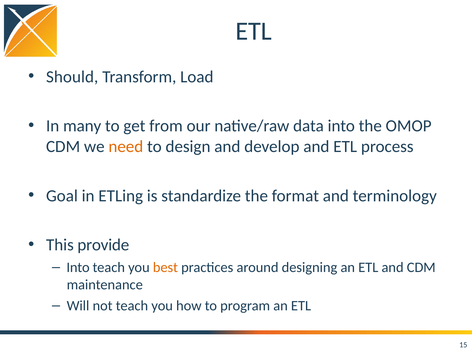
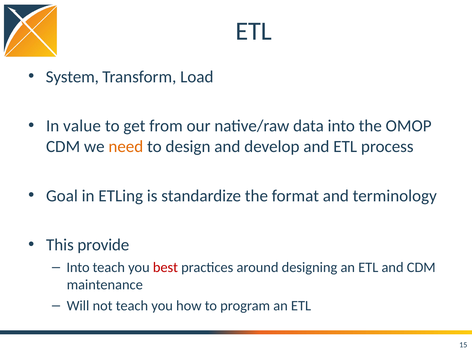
Should: Should -> System (72, 77)
many: many -> value (82, 126)
best colour: orange -> red (165, 267)
